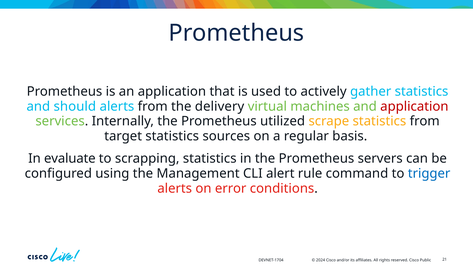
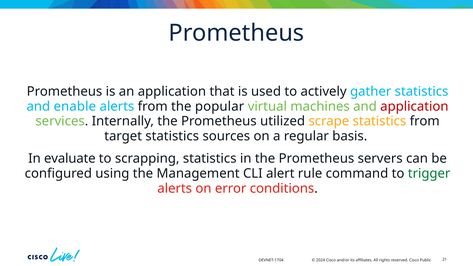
should: should -> enable (75, 106)
delivery: delivery -> popular (220, 106)
trigger colour: blue -> green (429, 174)
